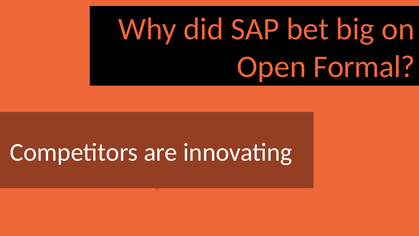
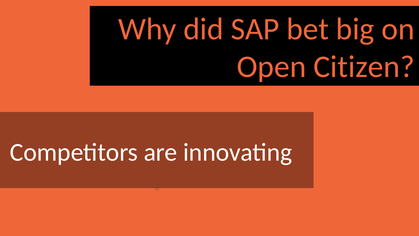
Formal: Formal -> Citizen (364, 67)
